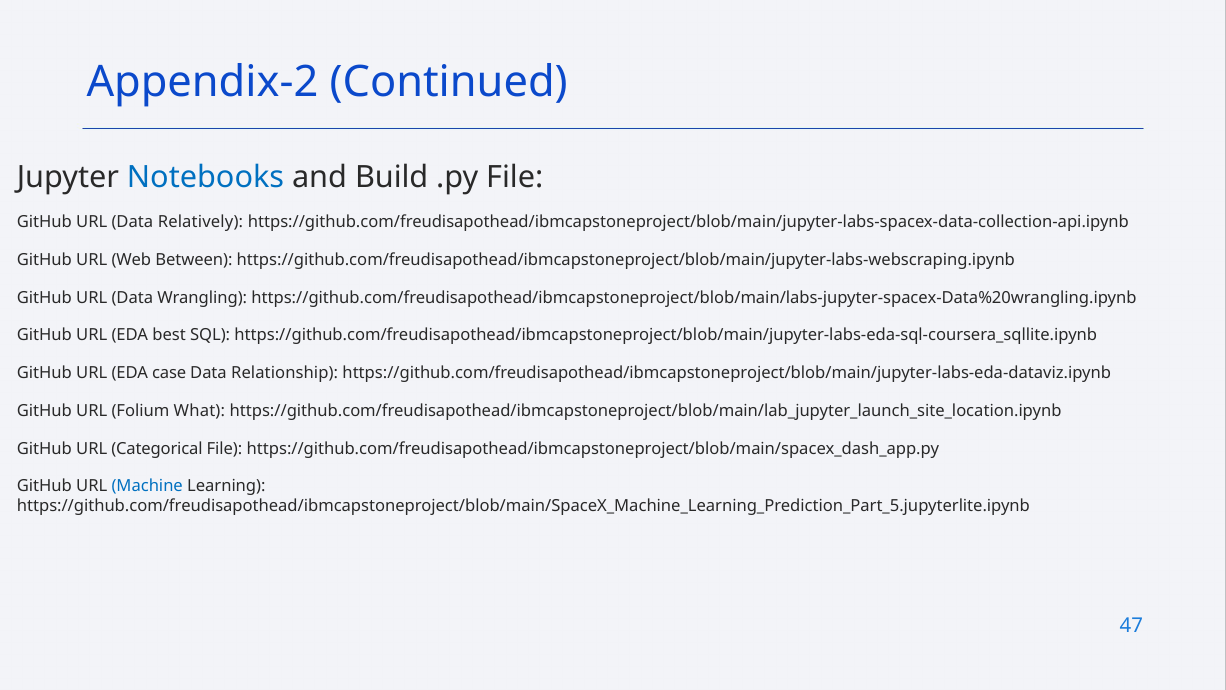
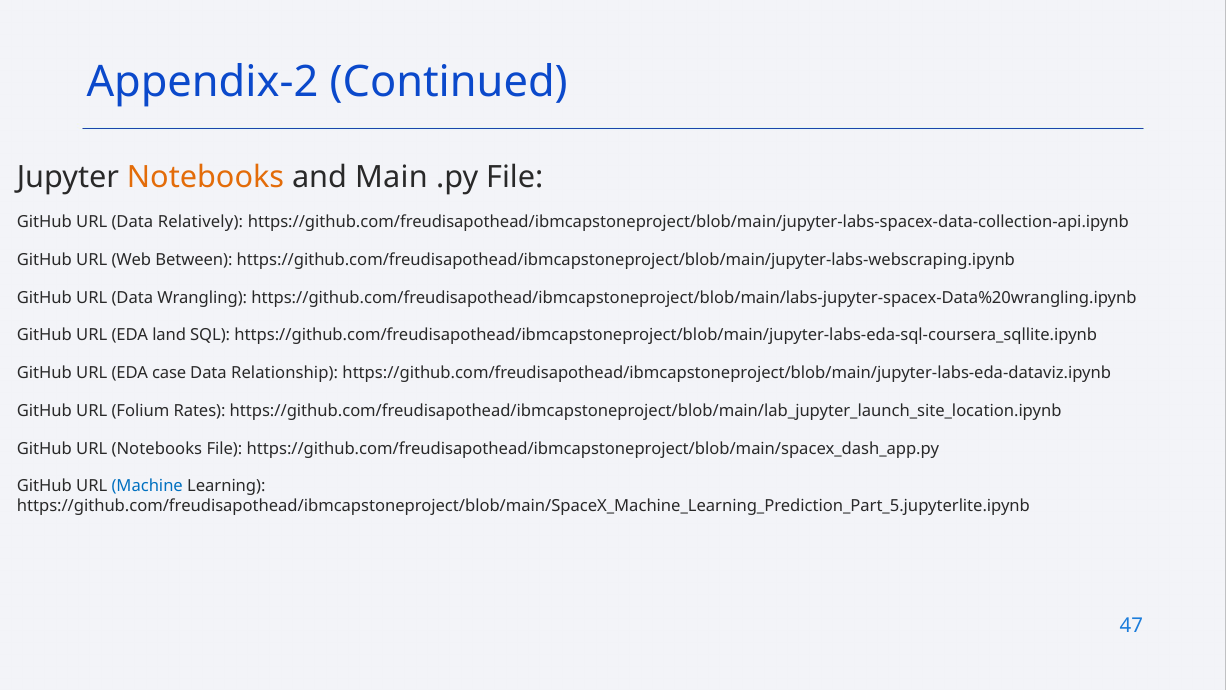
Notebooks colour: blue -> orange (206, 177)
Build: Build -> Main (391, 177)
best: best -> land (169, 335)
What: What -> Rates (200, 411)
URL Categorical: Categorical -> Notebooks (157, 448)
